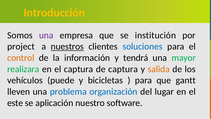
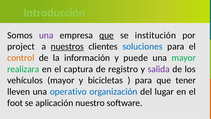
Introducción colour: yellow -> light green (54, 13)
que underline: none -> present (107, 35)
tendrá: tendrá -> puede (136, 58)
de captura: captura -> registro (123, 69)
salida colour: orange -> purple (159, 69)
vehículos puede: puede -> mayor (61, 80)
gantt: gantt -> tener (186, 80)
problema: problema -> operativo (68, 91)
este: este -> foot (15, 103)
